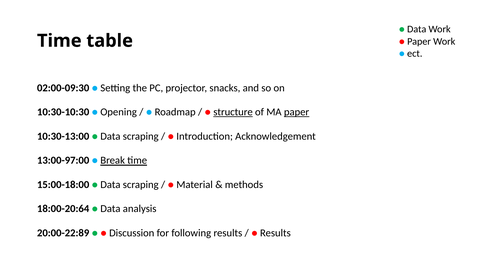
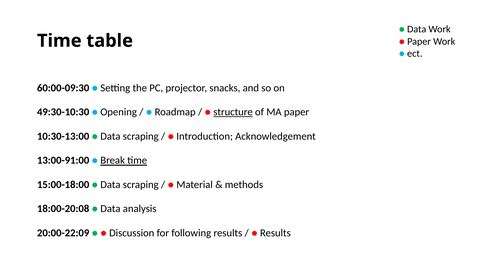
02:00-09:30: 02:00-09:30 -> 60:00-09:30 (63, 88)
10:30-10:30: 10:30-10:30 -> 49:30-10:30 (63, 112)
paper underline: present -> none (297, 112)
13:00-97:00: 13:00-97:00 -> 13:00-91:00 (63, 161)
18:00-20:64: 18:00-20:64 -> 18:00-20:08 (63, 209)
20:00-22:89: 20:00-22:89 -> 20:00-22:09 (63, 233)
